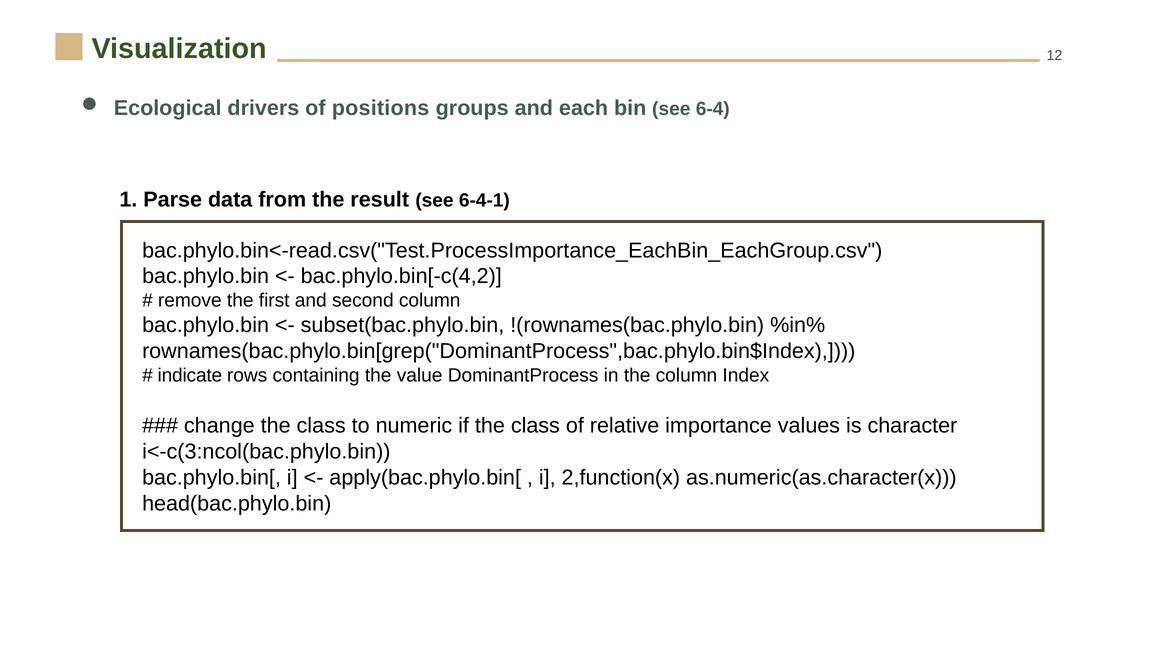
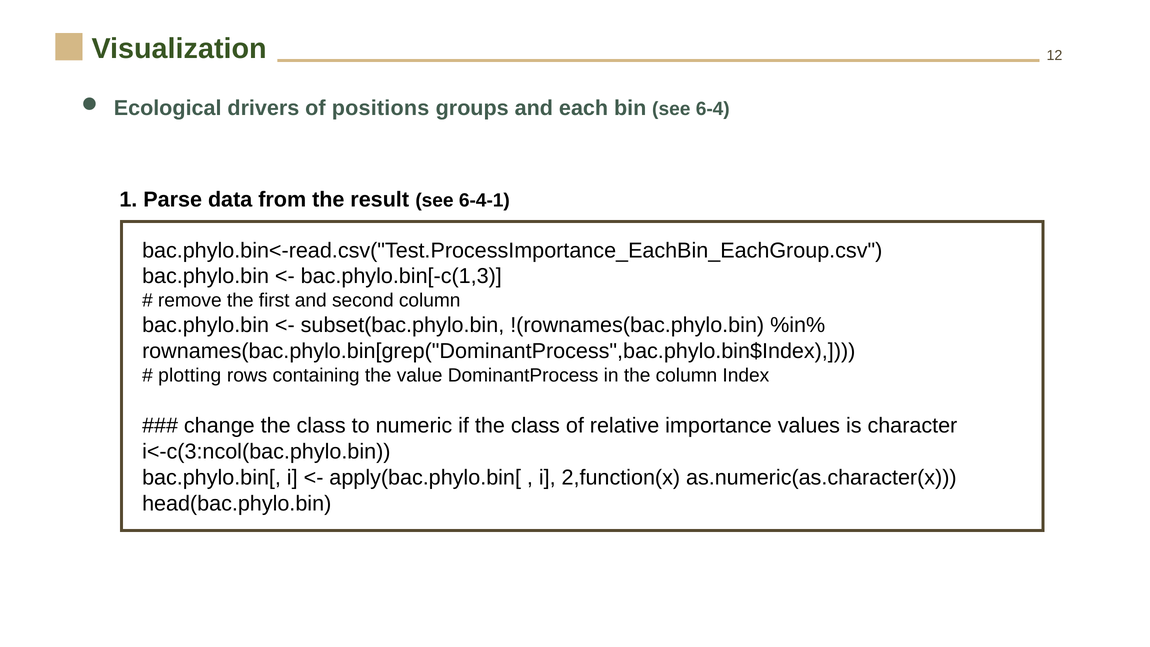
bac.phylo.bin[-c(4,2: bac.phylo.bin[-c(4,2 -> bac.phylo.bin[-c(1,3 (401, 276)
indicate: indicate -> plotting (190, 375)
